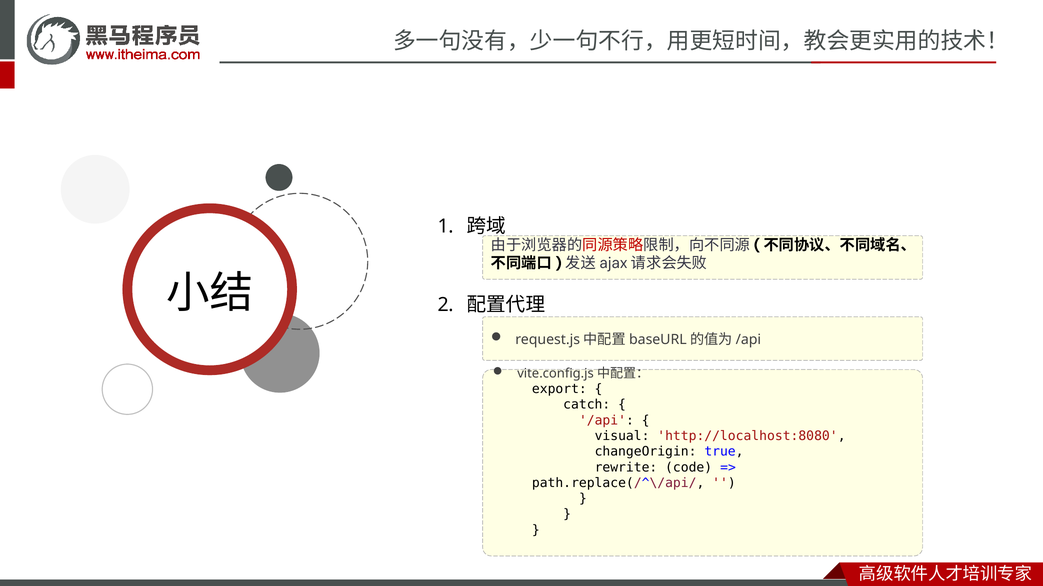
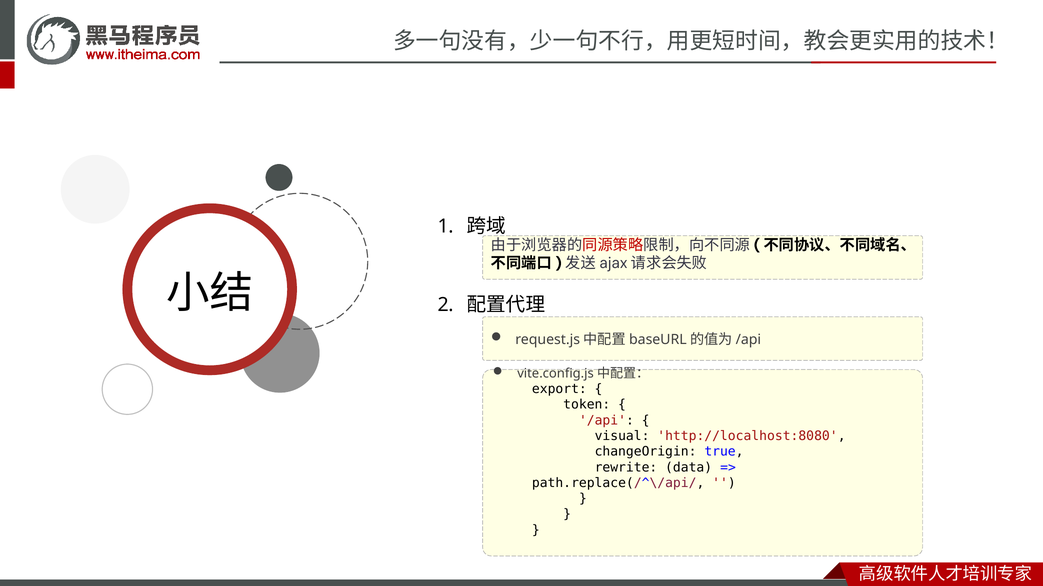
catch: catch -> token (587, 405)
code: code -> data (689, 468)
